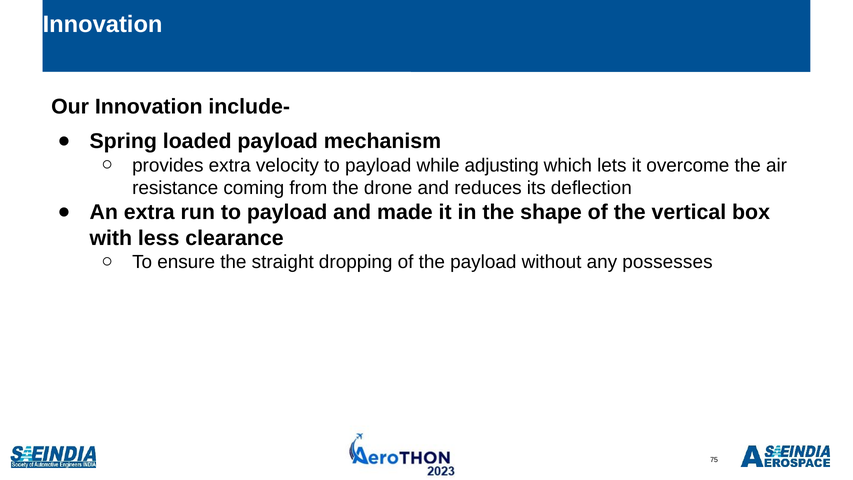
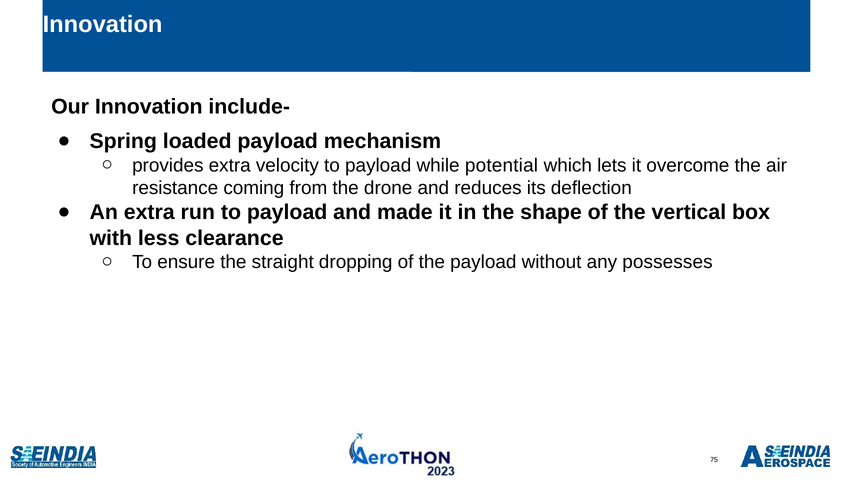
adjusting: adjusting -> potential (502, 165)
